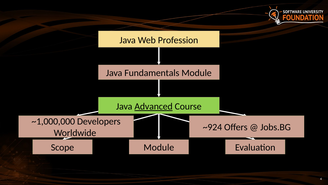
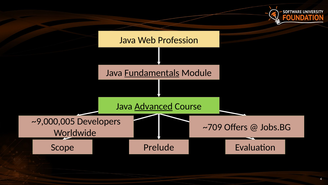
Fundamentals underline: none -> present (152, 73)
~1,000,000: ~1,000,000 -> ~9,000,005 (53, 121)
~924: ~924 -> ~709 (212, 127)
Module: Module -> Prelude (159, 147)
